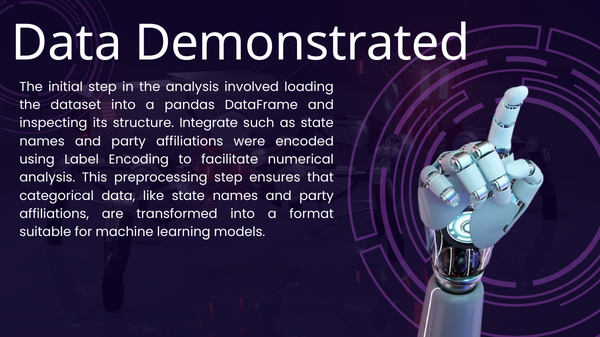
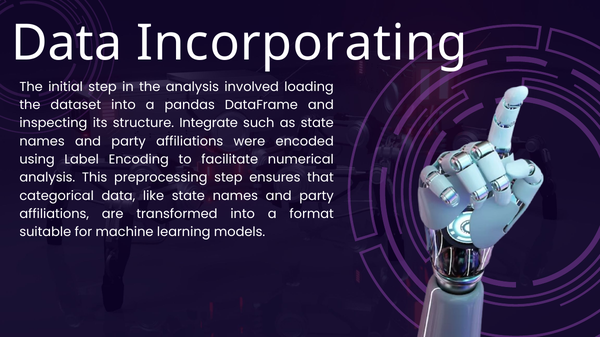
Demonstrated: Demonstrated -> Incorporating (302, 43)
